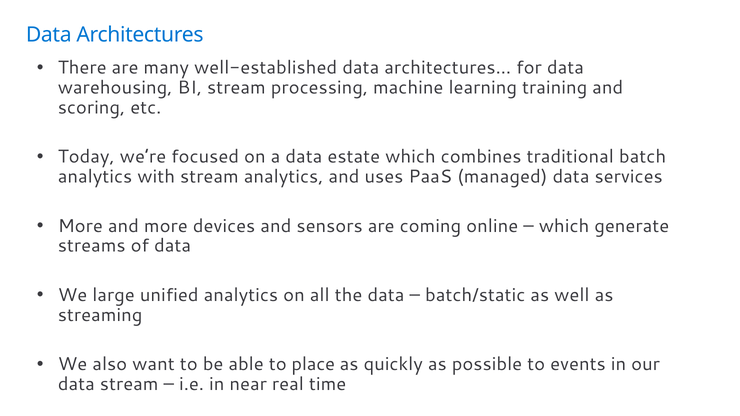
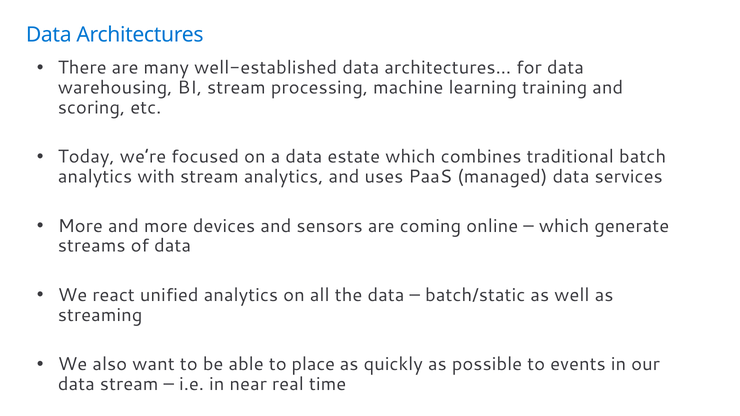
large: large -> react (114, 295)
